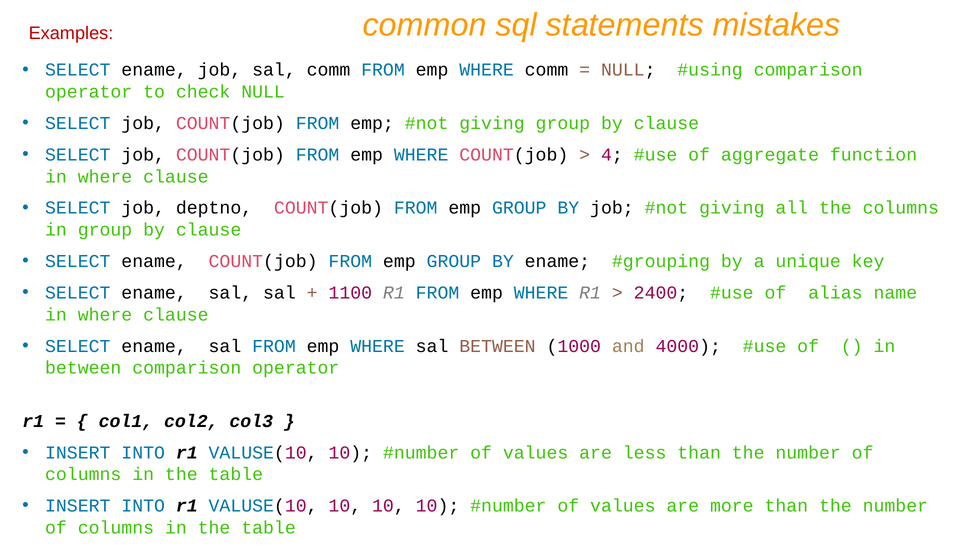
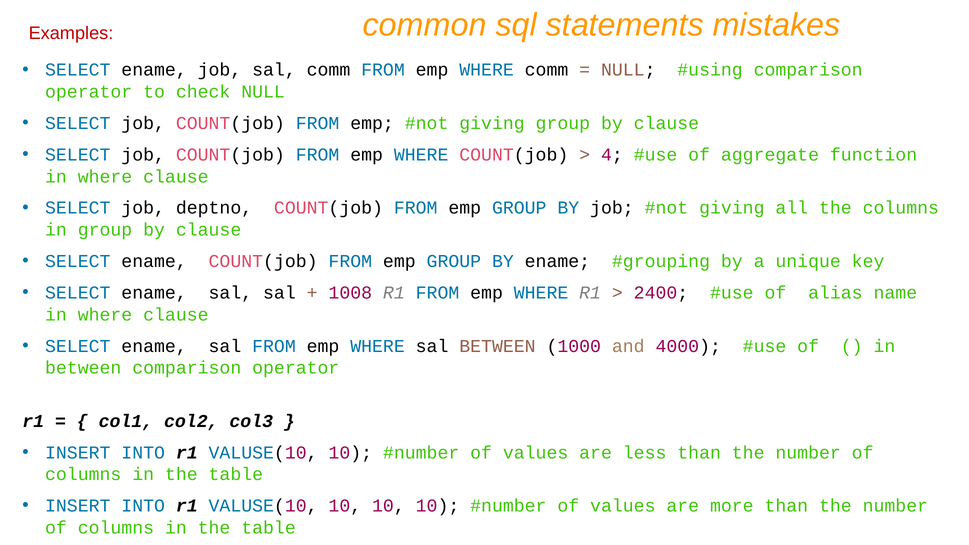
1100: 1100 -> 1008 (350, 293)
